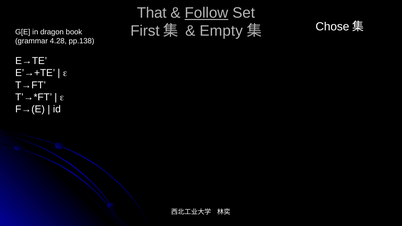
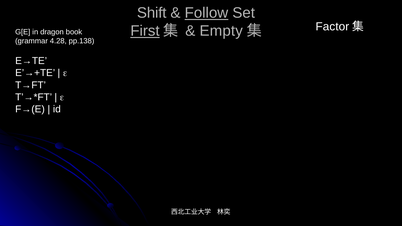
That: That -> Shift (152, 13)
Chose: Chose -> Factor (332, 27)
First underline: none -> present (145, 31)
